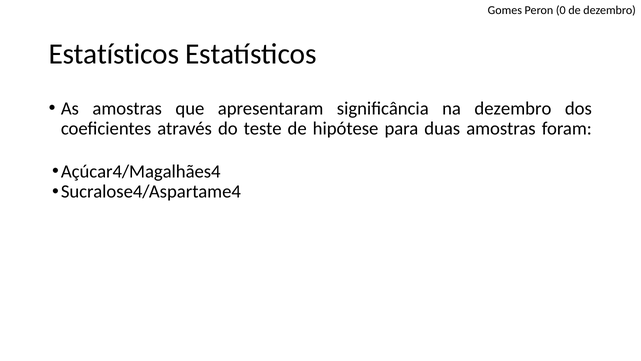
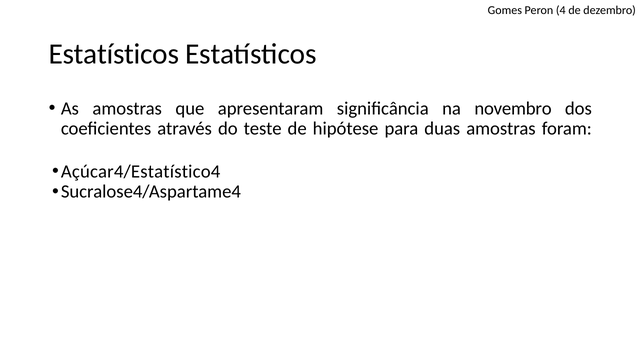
0: 0 -> 4 (561, 10)
na dezembro: dezembro -> novembro (513, 108)
Açúcar4/Magalhães4: Açúcar4/Magalhães4 -> Açúcar4/Estatístico4 (141, 171)
